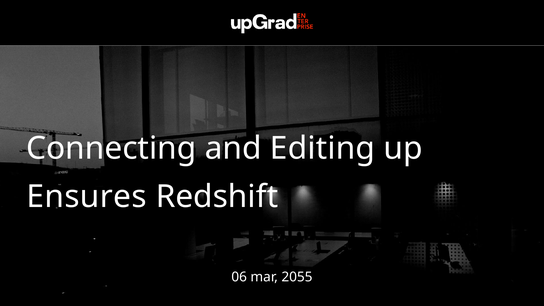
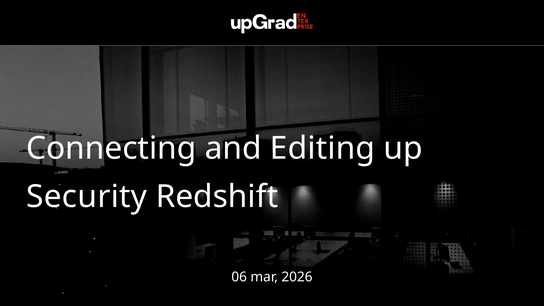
Ensures: Ensures -> Security (87, 197)
2055: 2055 -> 2026 (297, 277)
